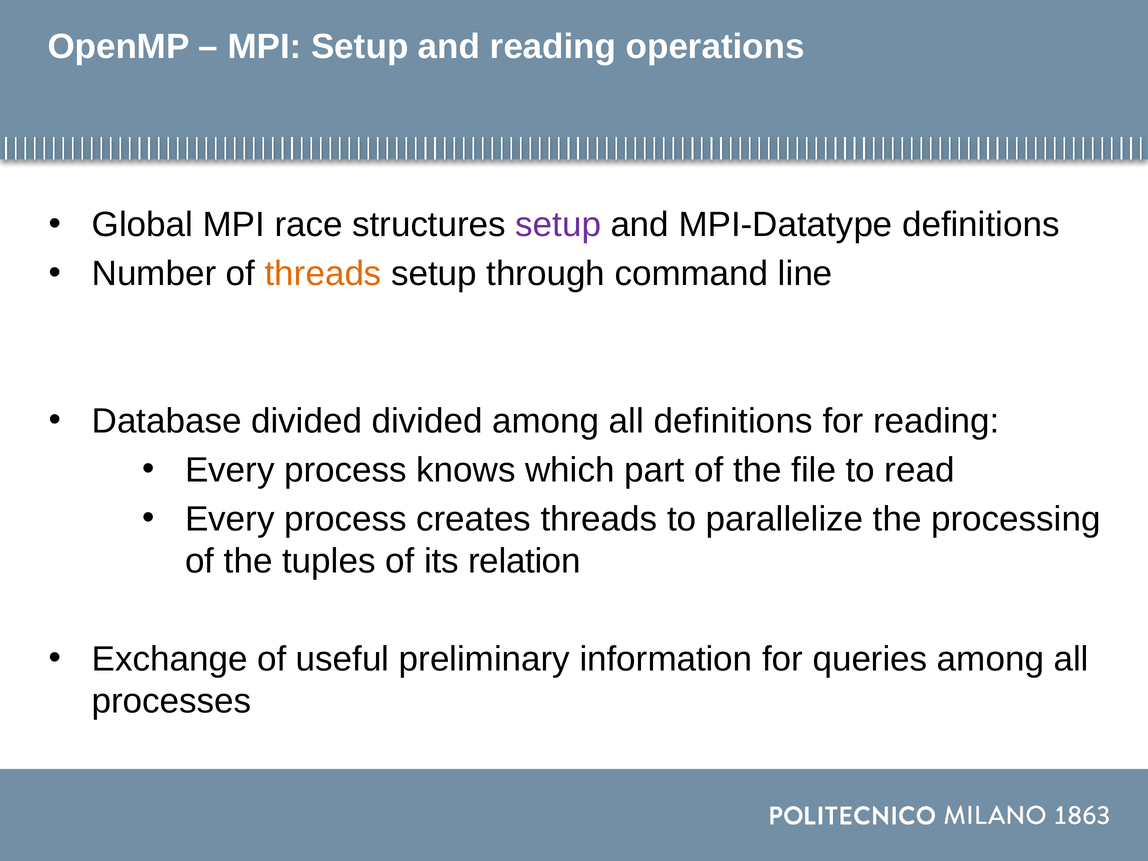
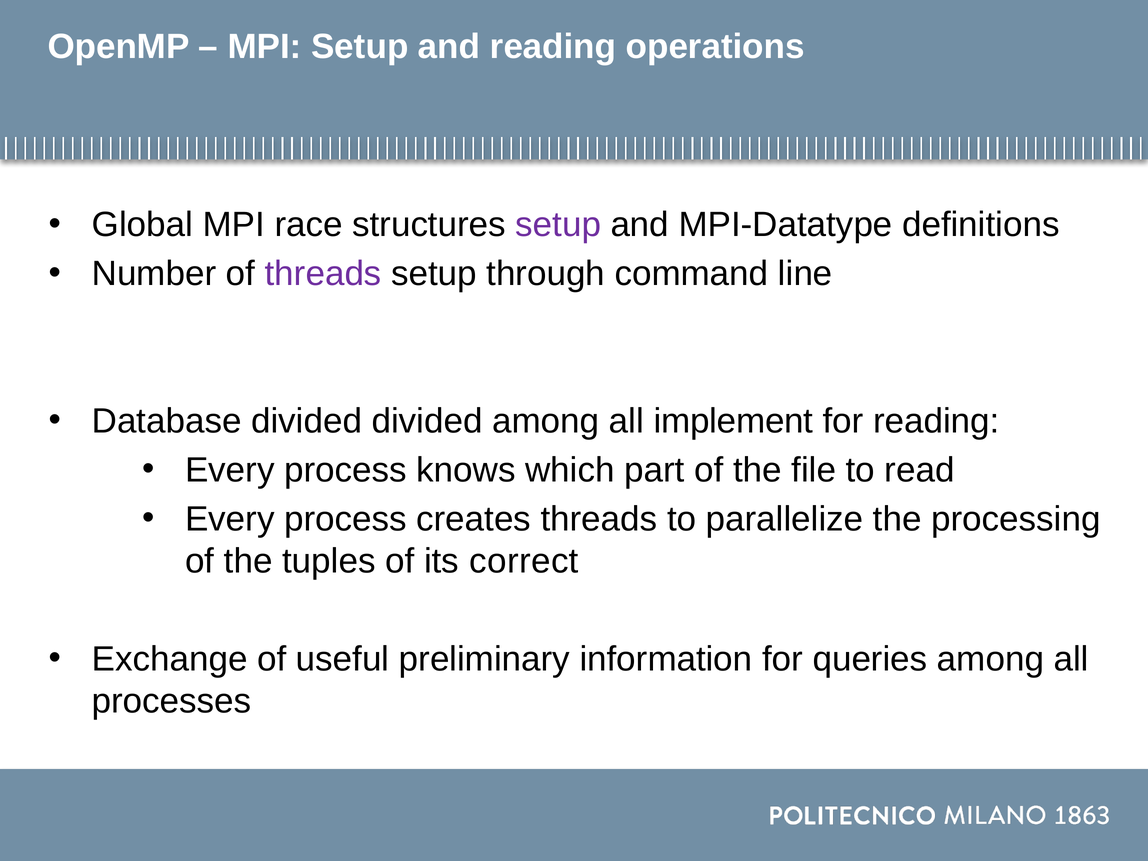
threads colour: orange -> purple (323, 274)
all definitions: definitions -> implement (733, 421)
relation: relation -> correct (524, 561)
